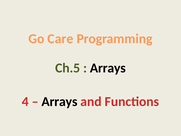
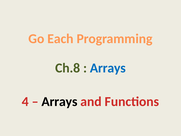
Care: Care -> Each (60, 39)
Ch.5: Ch.5 -> Ch.8 (68, 68)
Arrays colour: black -> blue (108, 68)
